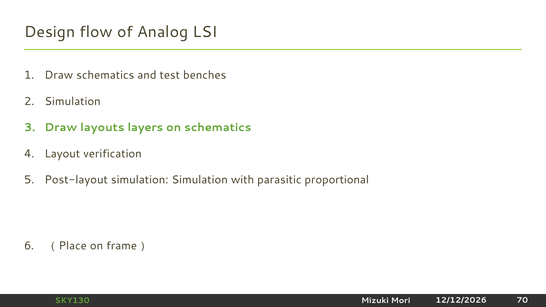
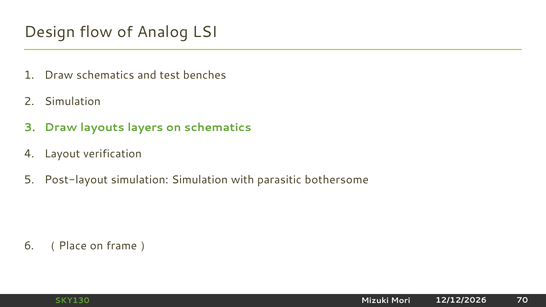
proportional: proportional -> bothersome (337, 180)
